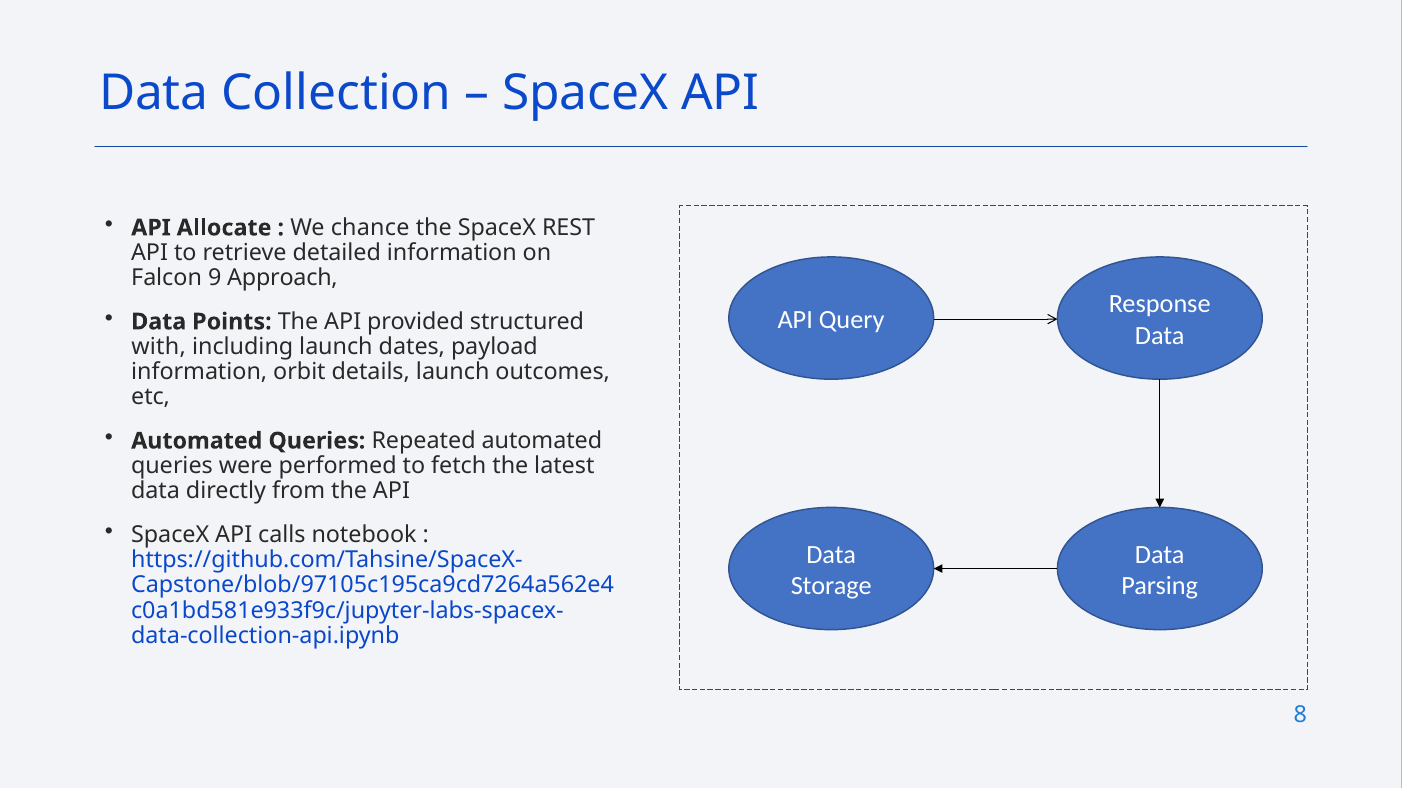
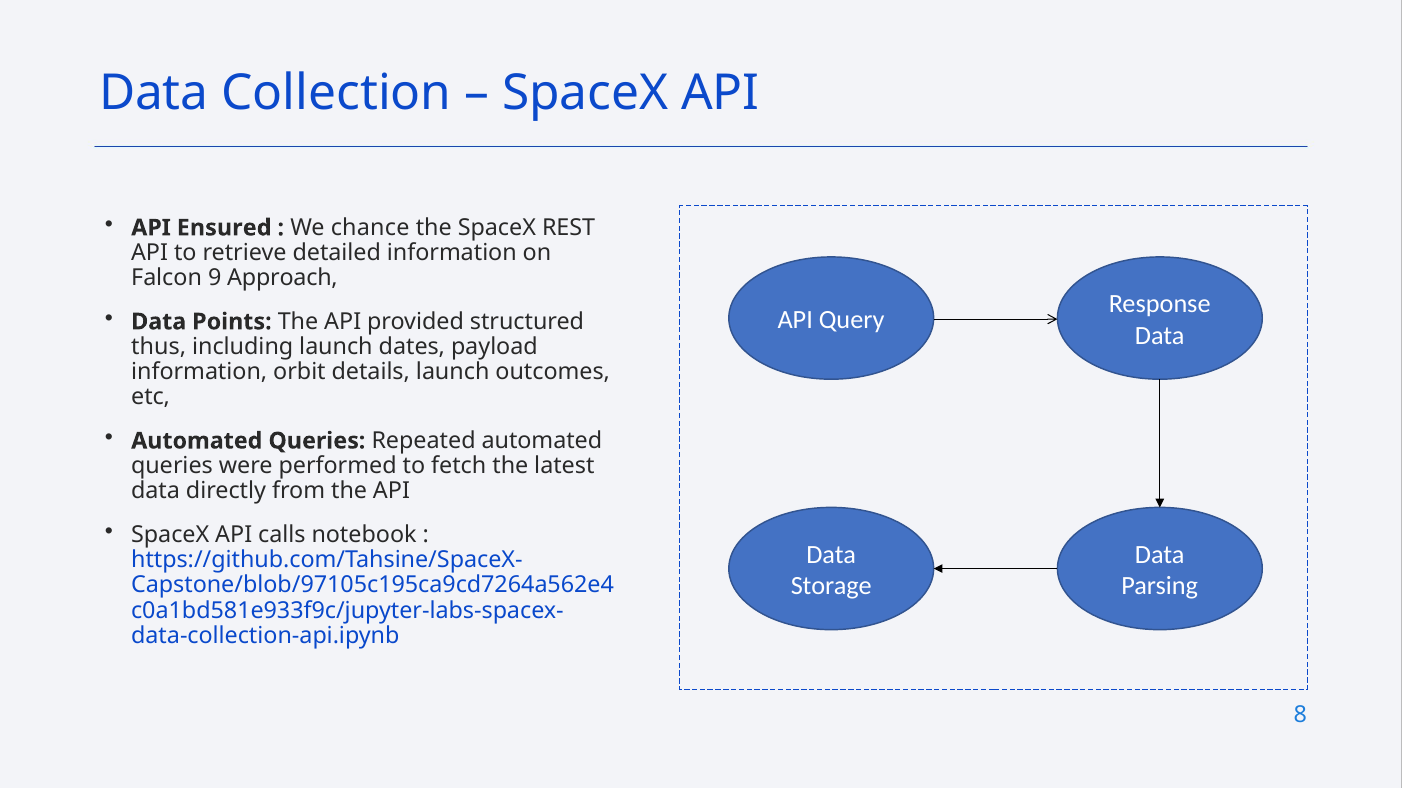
Allocate: Allocate -> Ensured (224, 228)
with: with -> thus (159, 347)
